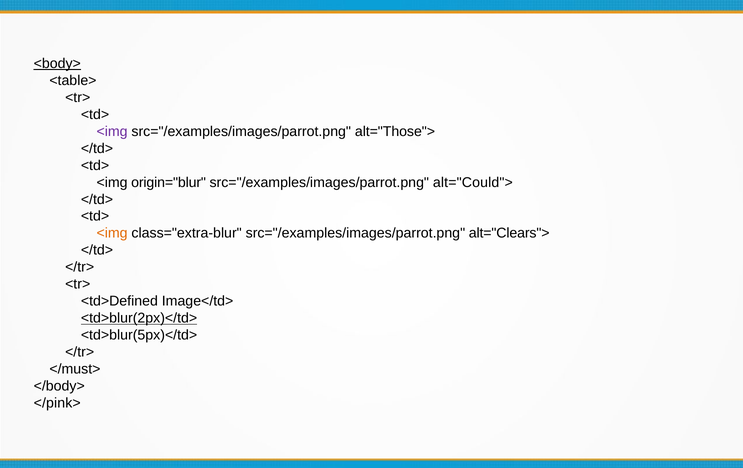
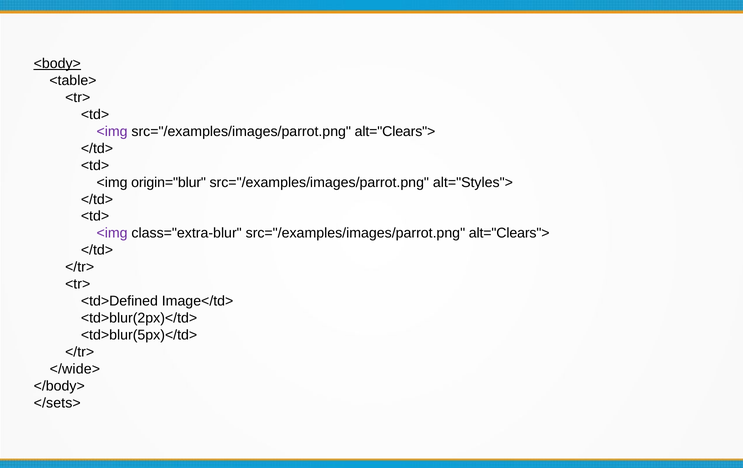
alt="Those">: alt="Those"> -> alt="Clears"> (395, 131)
alt="Could">: alt="Could"> -> alt="Styles"> (473, 182)
<img colour: orange -> purple (112, 233)
<td>blur(2px)</td> underline: present -> none (139, 318)
</must>: </must> -> </wide> (75, 369)
</pink>: </pink> -> </sets> (57, 403)
